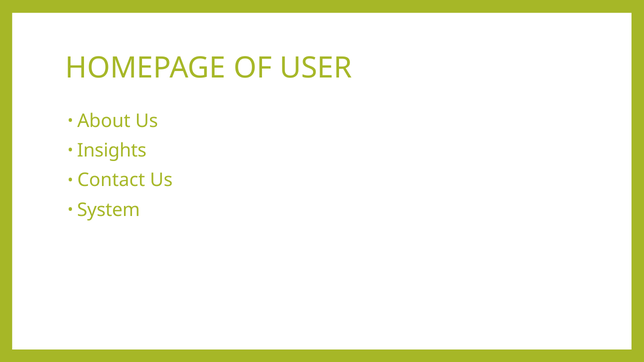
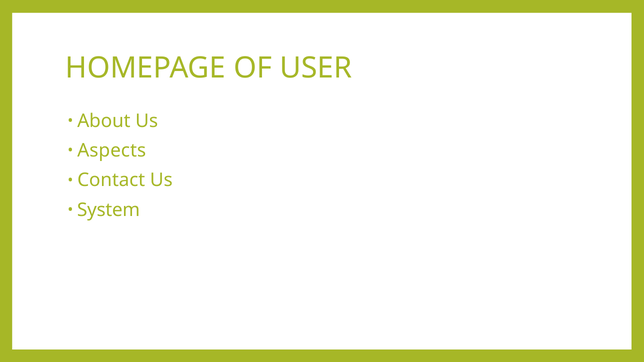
Insights: Insights -> Aspects (112, 151)
